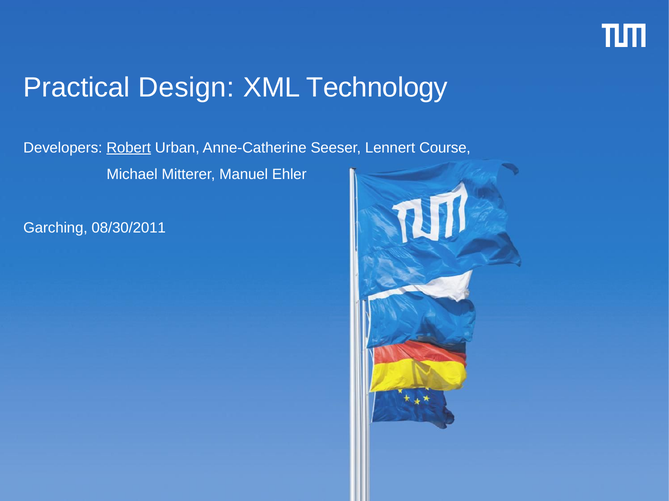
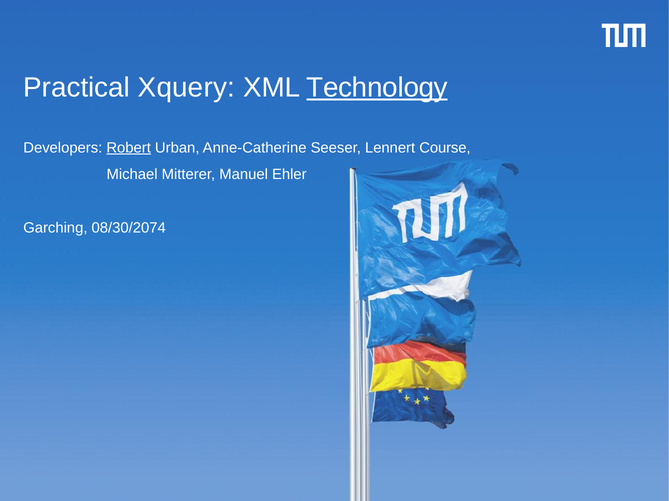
Design: Design -> Xquery (186, 88)
Technology underline: none -> present (377, 88)
08/30/2011: 08/30/2011 -> 08/30/2074 (129, 228)
